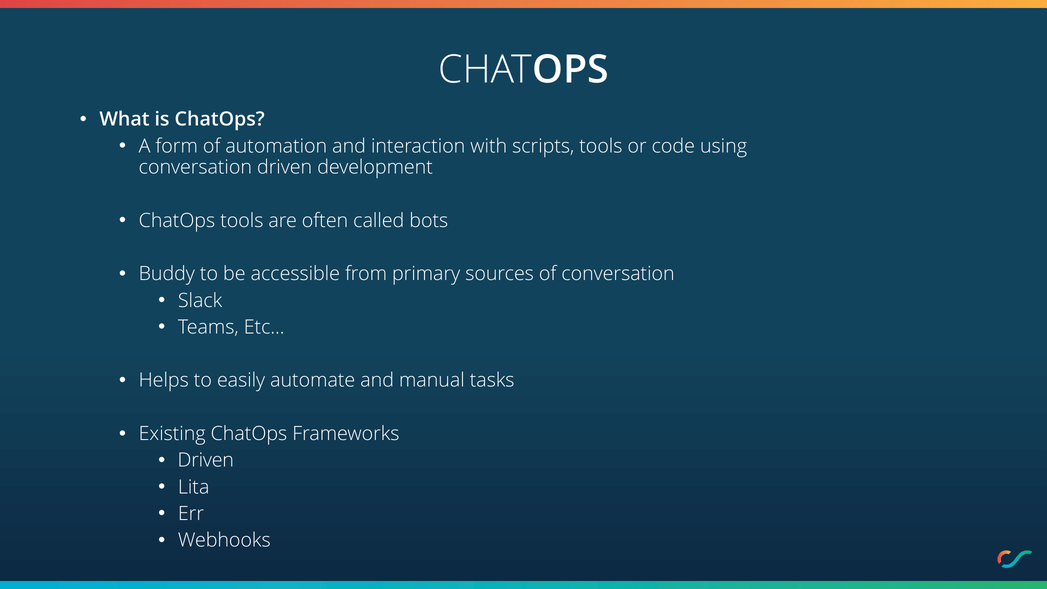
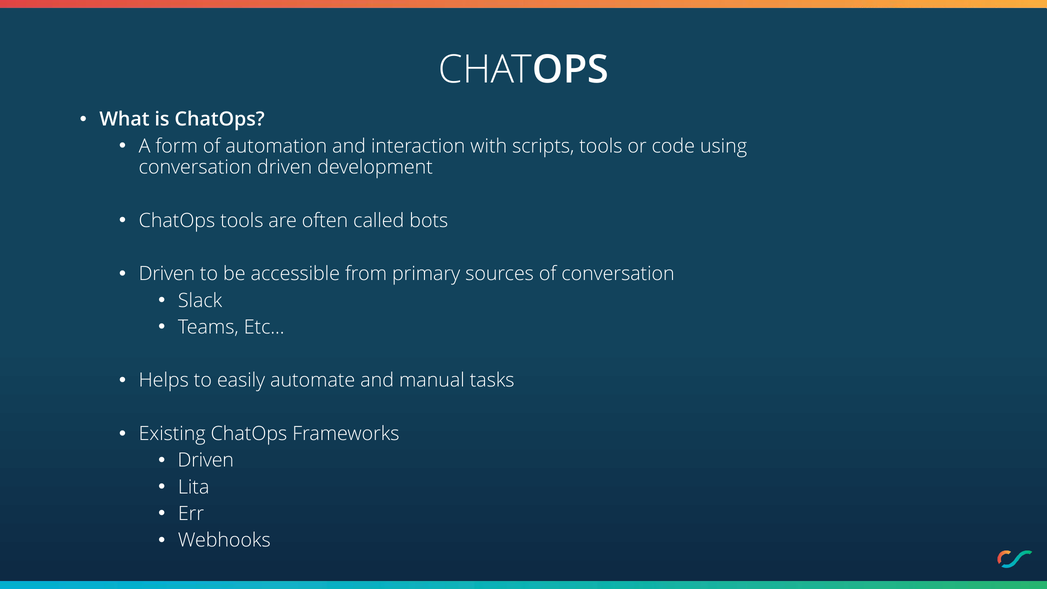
Buddy: Buddy -> Driven (167, 274)
